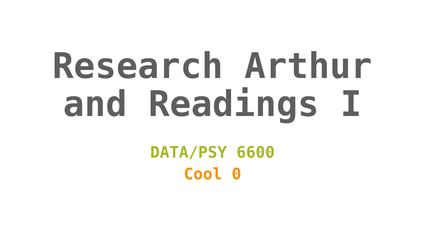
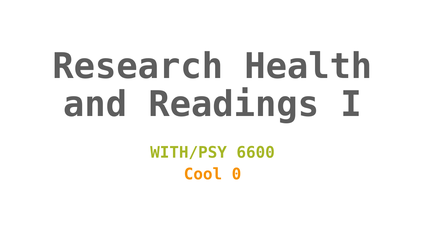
Arthur: Arthur -> Health (308, 66)
DATA/PSY: DATA/PSY -> WITH/PSY (189, 153)
